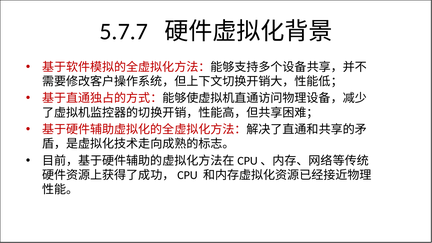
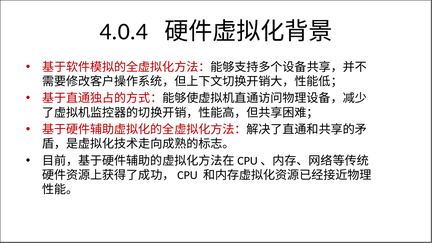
5.7.7: 5.7.7 -> 4.0.4 (124, 32)
